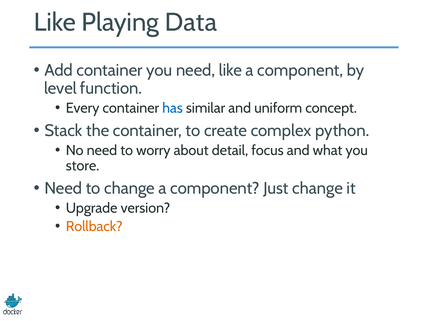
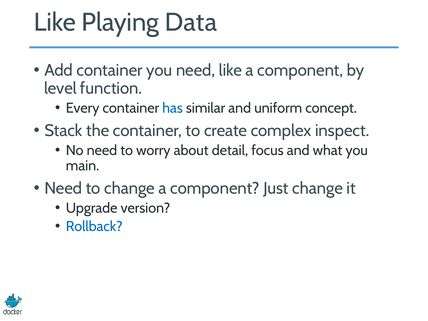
python: python -> inspect (342, 131)
store: store -> main (83, 166)
Rollback colour: orange -> blue (94, 226)
